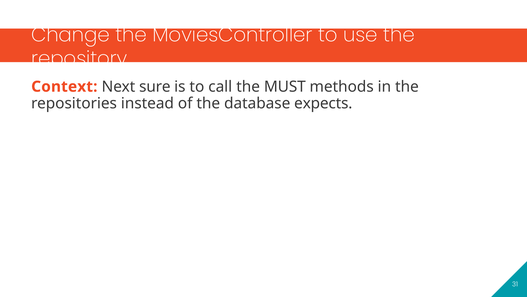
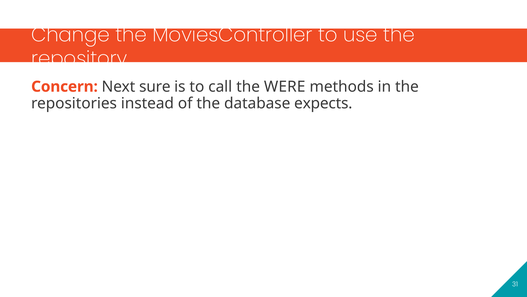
Context: Context -> Concern (64, 86)
MUST: MUST -> WERE (285, 86)
